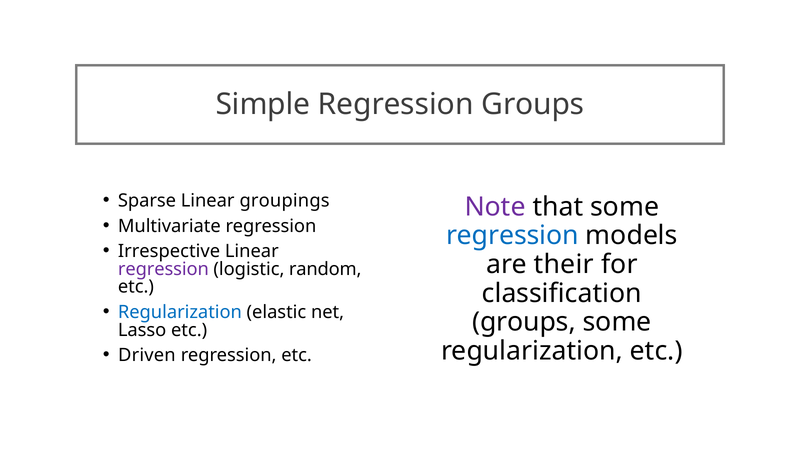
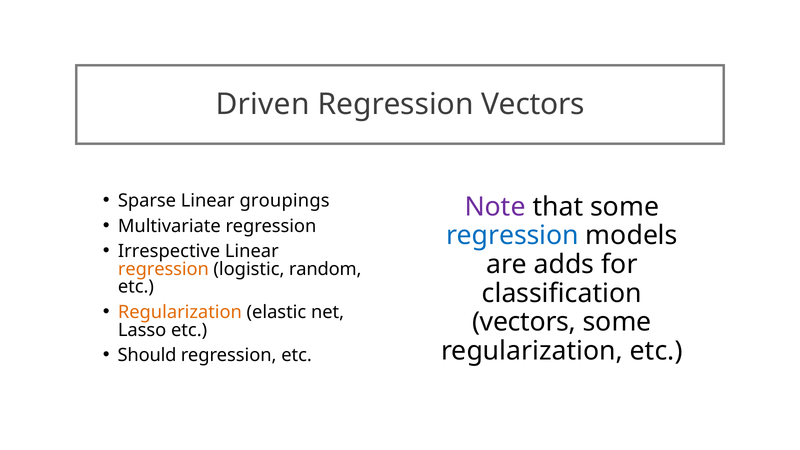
Simple: Simple -> Driven (263, 104)
Regression Groups: Groups -> Vectors (533, 104)
their: their -> adds (564, 264)
regression colour: purple -> orange (163, 269)
Regularization colour: blue -> orange (180, 312)
groups: groups -> vectors (524, 322)
Driven: Driven -> Should (147, 355)
